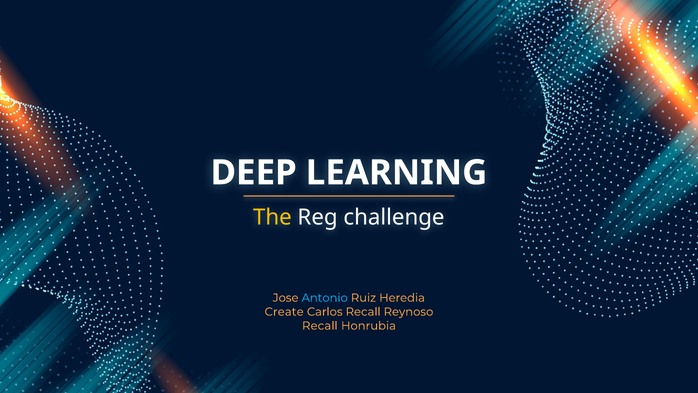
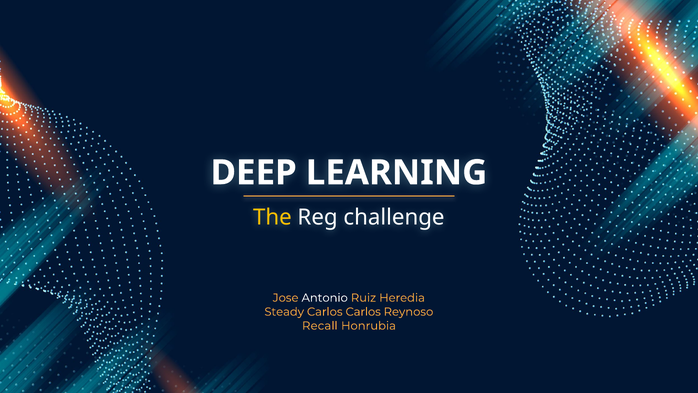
Antonio colour: light blue -> white (325, 298)
Create: Create -> Steady (284, 312)
Carlos Recall: Recall -> Carlos (363, 312)
